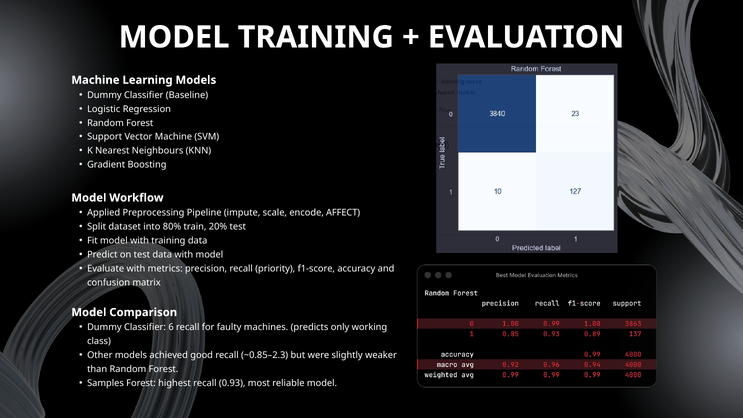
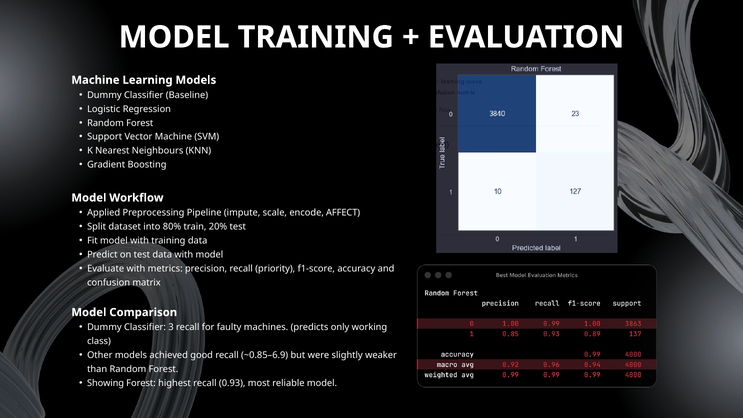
6: 6 -> 3 (171, 327)
~0.85–2.3: ~0.85–2.3 -> ~0.85–6.9 (265, 355)
Samples: Samples -> Showing (106, 383)
